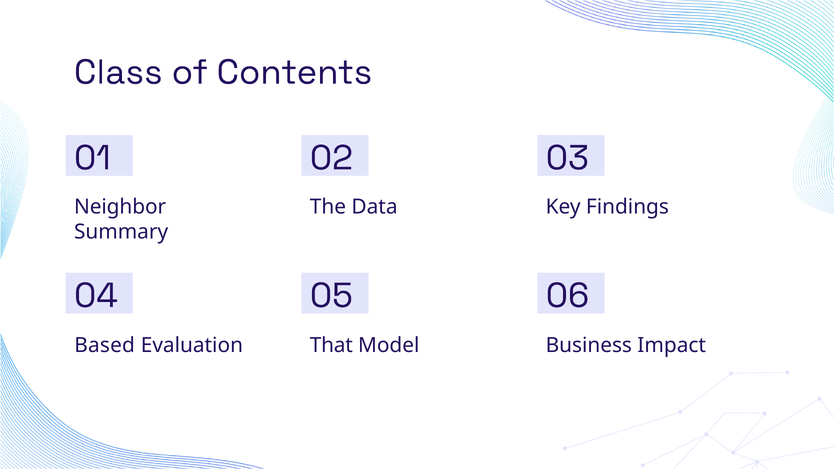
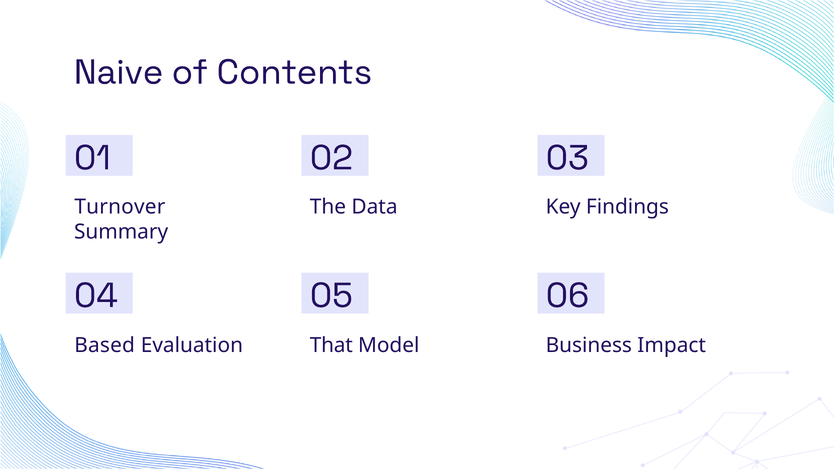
Class: Class -> Naive (119, 72)
Neighbor: Neighbor -> Turnover (120, 207)
